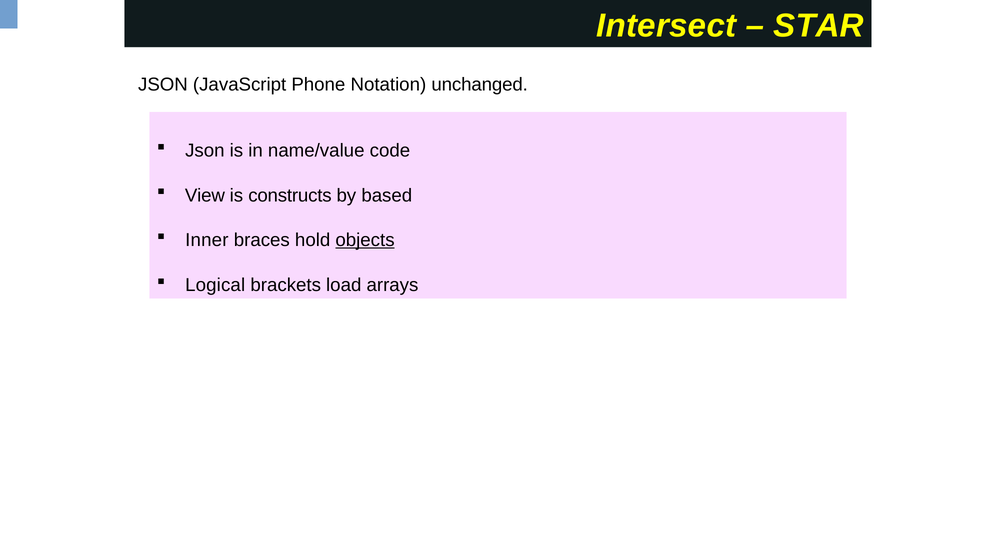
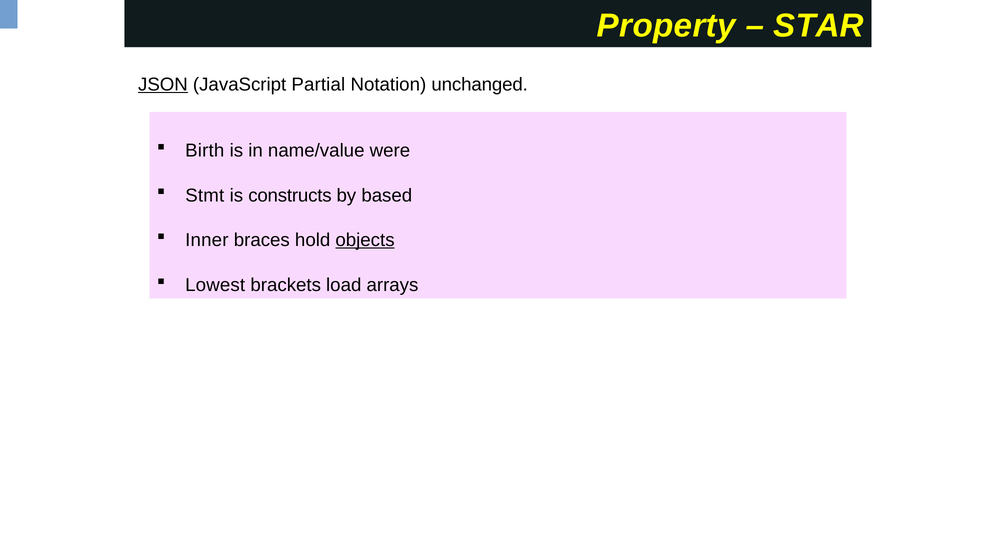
Intersect: Intersect -> Property (666, 26)
JSON underline: none -> present (163, 85)
Phone: Phone -> Partial (318, 85)
Json: Json -> Birth (205, 151)
code: code -> were (390, 151)
View: View -> Stmt (205, 195)
Logical: Logical -> Lowest (215, 285)
